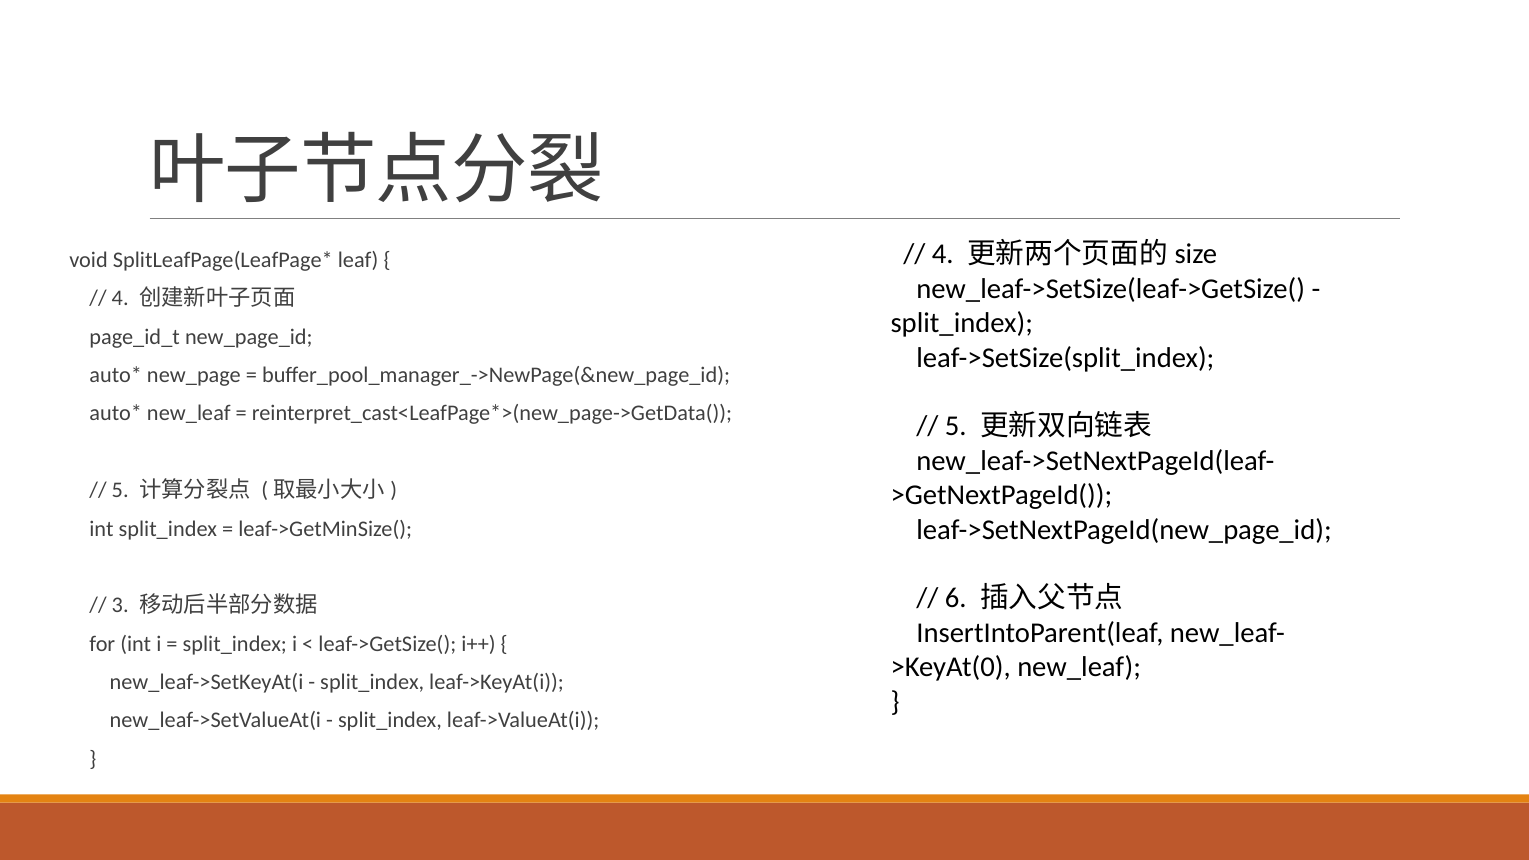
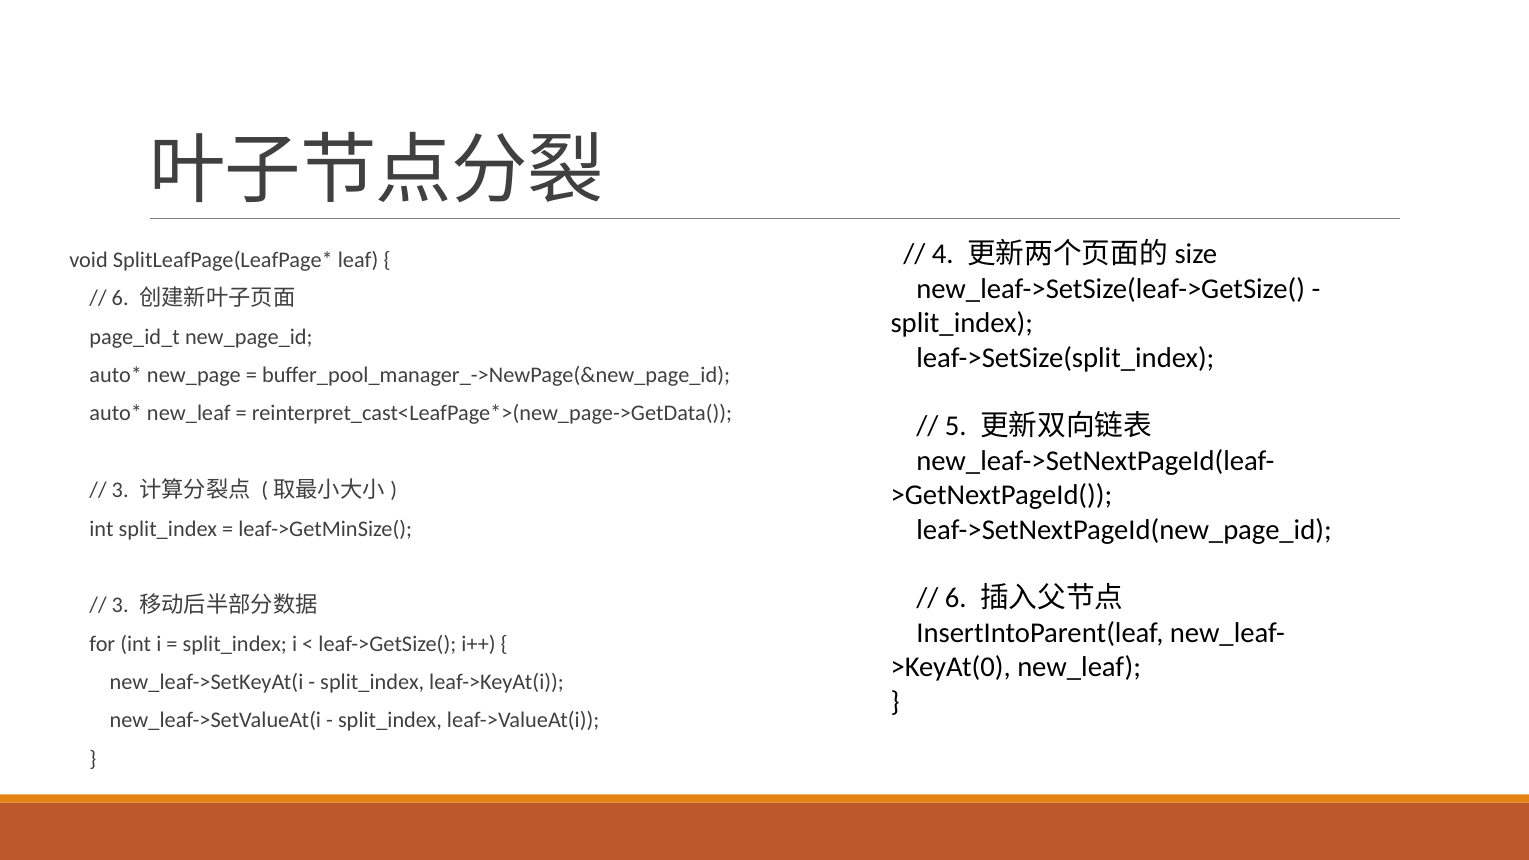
4: 4 -> 6 (120, 298)
5: 5 -> 3 (120, 490)
